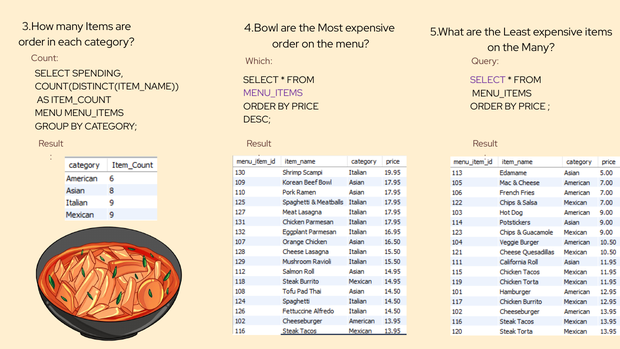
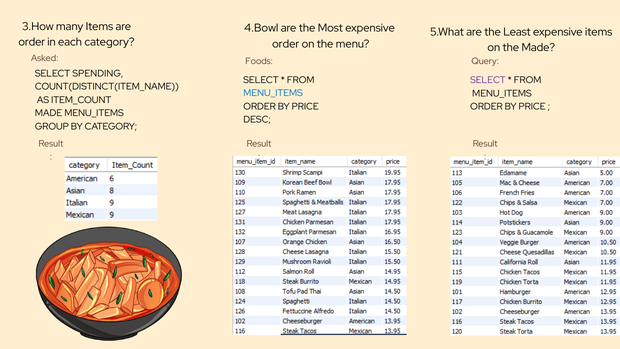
the Many: Many -> Made (538, 47)
Count: Count -> Asked (45, 58)
Which: Which -> Foods (259, 61)
MENU_ITEMS colour: purple -> blue (273, 93)
MENU: MENU -> MADE (49, 113)
